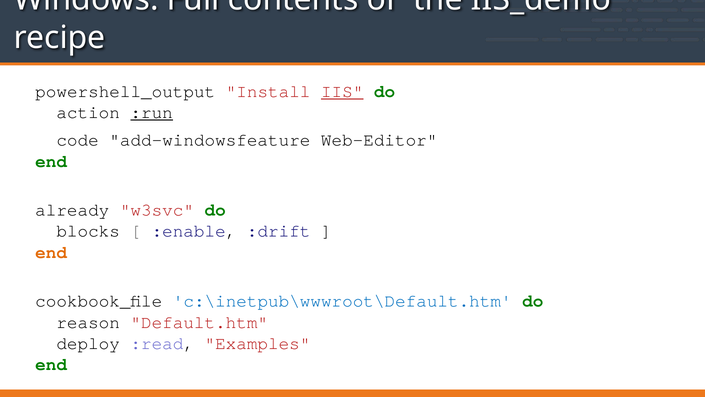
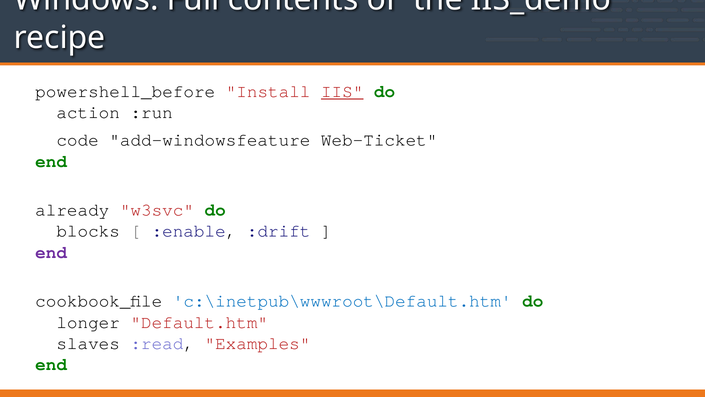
powershell_output: powershell_output -> powershell_before (125, 91)
:run underline: present -> none (152, 112)
Web-Editor: Web-Editor -> Web-Ticket (379, 140)
end colour: orange -> purple (51, 252)
reason: reason -> longer (88, 322)
deploy: deploy -> slaves (88, 343)
